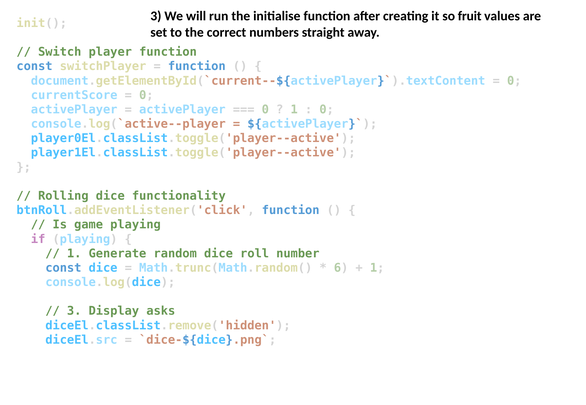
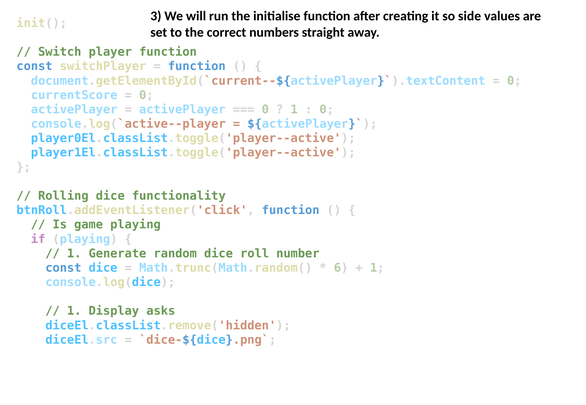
fruit: fruit -> side (470, 16)
3: 3 -> 1 (74, 312)
